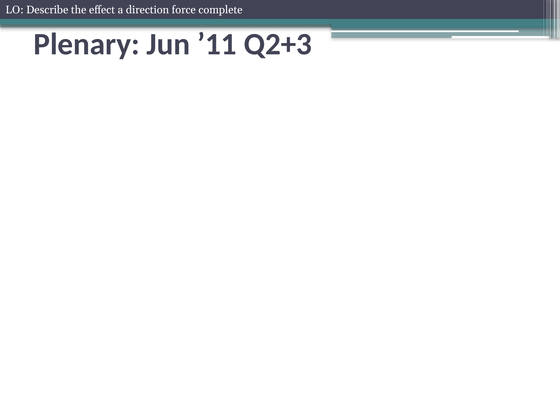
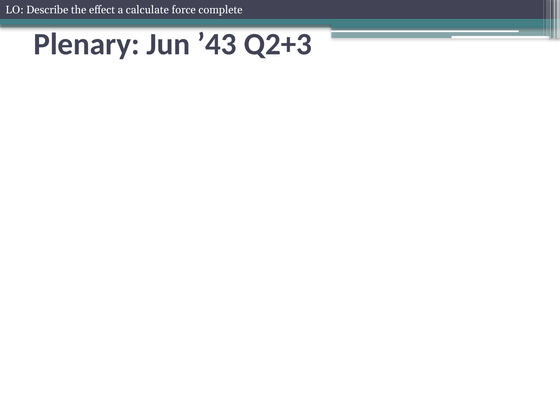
direction: direction -> calculate (147, 10)
’11: ’11 -> ’43 (217, 44)
